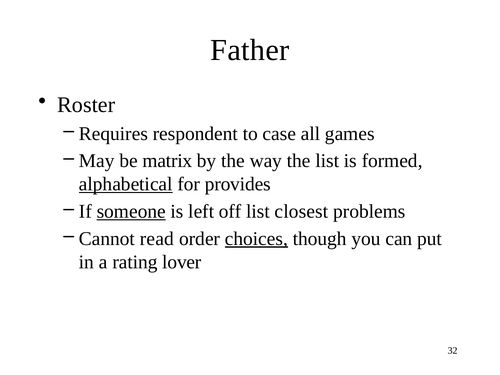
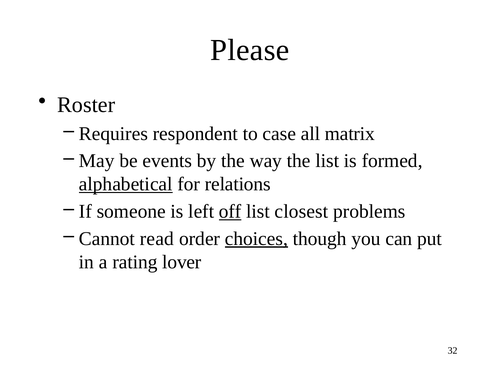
Father: Father -> Please (250, 50)
games: games -> matrix (350, 134)
matrix: matrix -> events (167, 161)
provides: provides -> relations (238, 184)
someone underline: present -> none (131, 211)
off underline: none -> present (230, 211)
